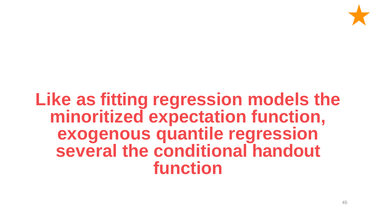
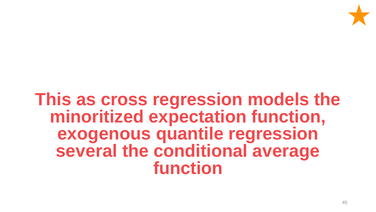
Like: Like -> This (53, 99)
fitting: fitting -> cross (124, 99)
handout: handout -> average (286, 151)
